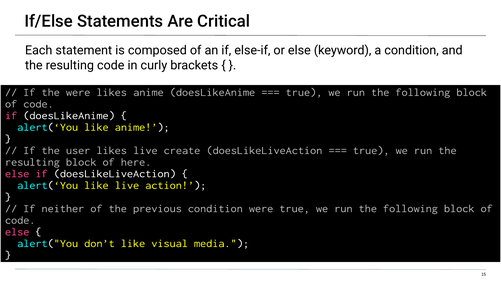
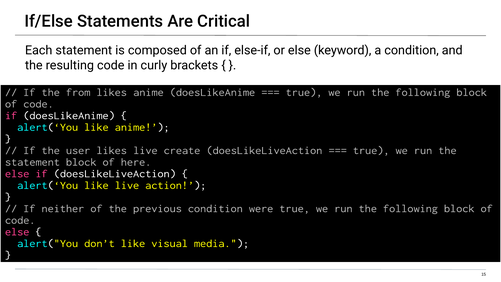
the were: were -> from (78, 92)
resulting: resulting -> statement (32, 162)
